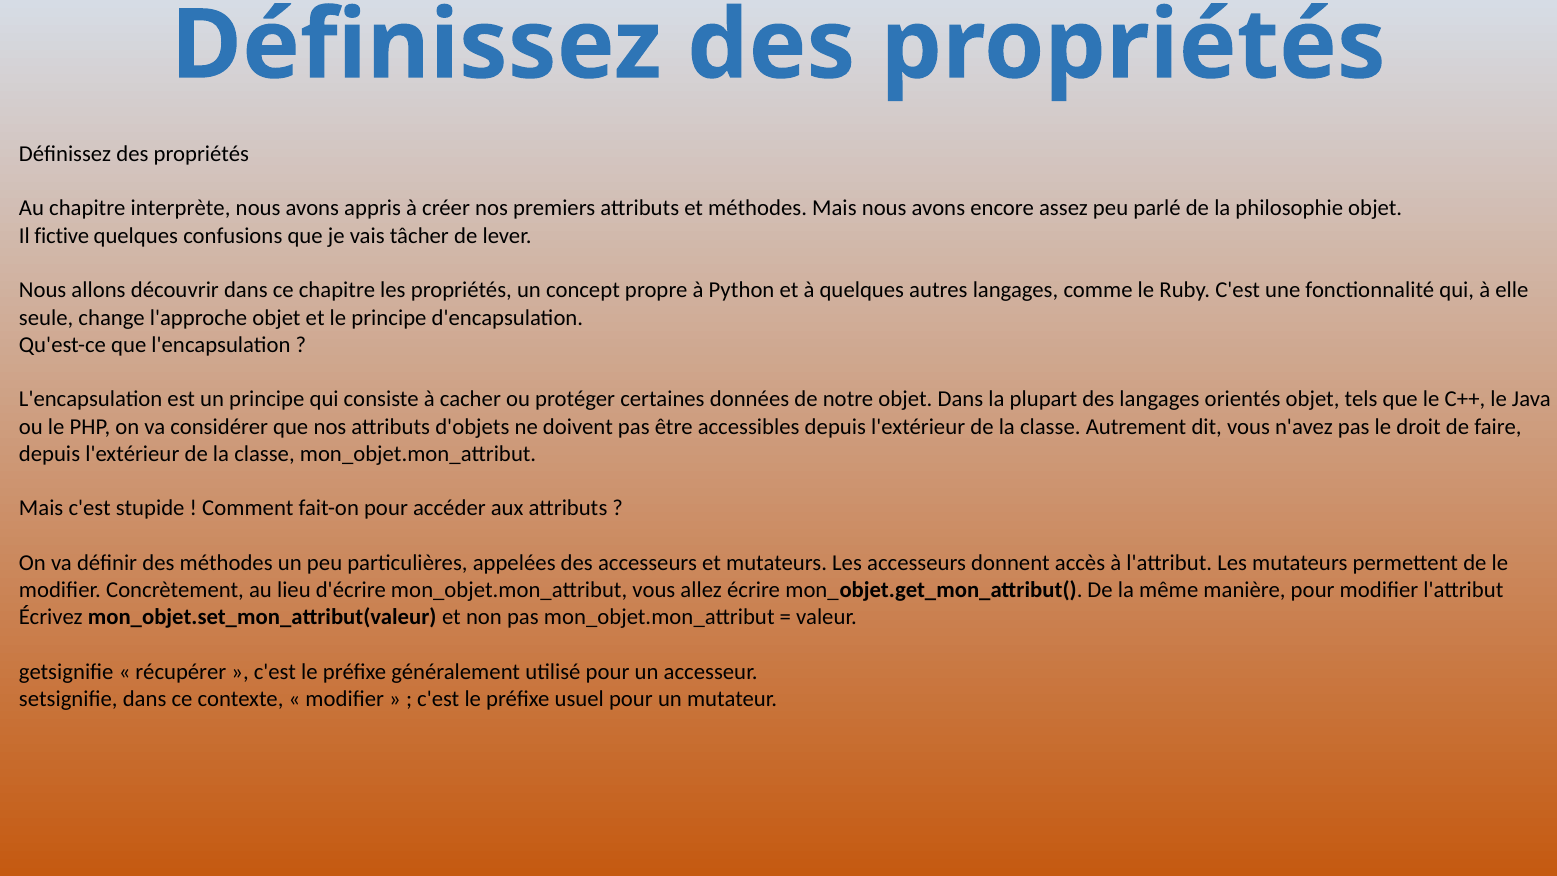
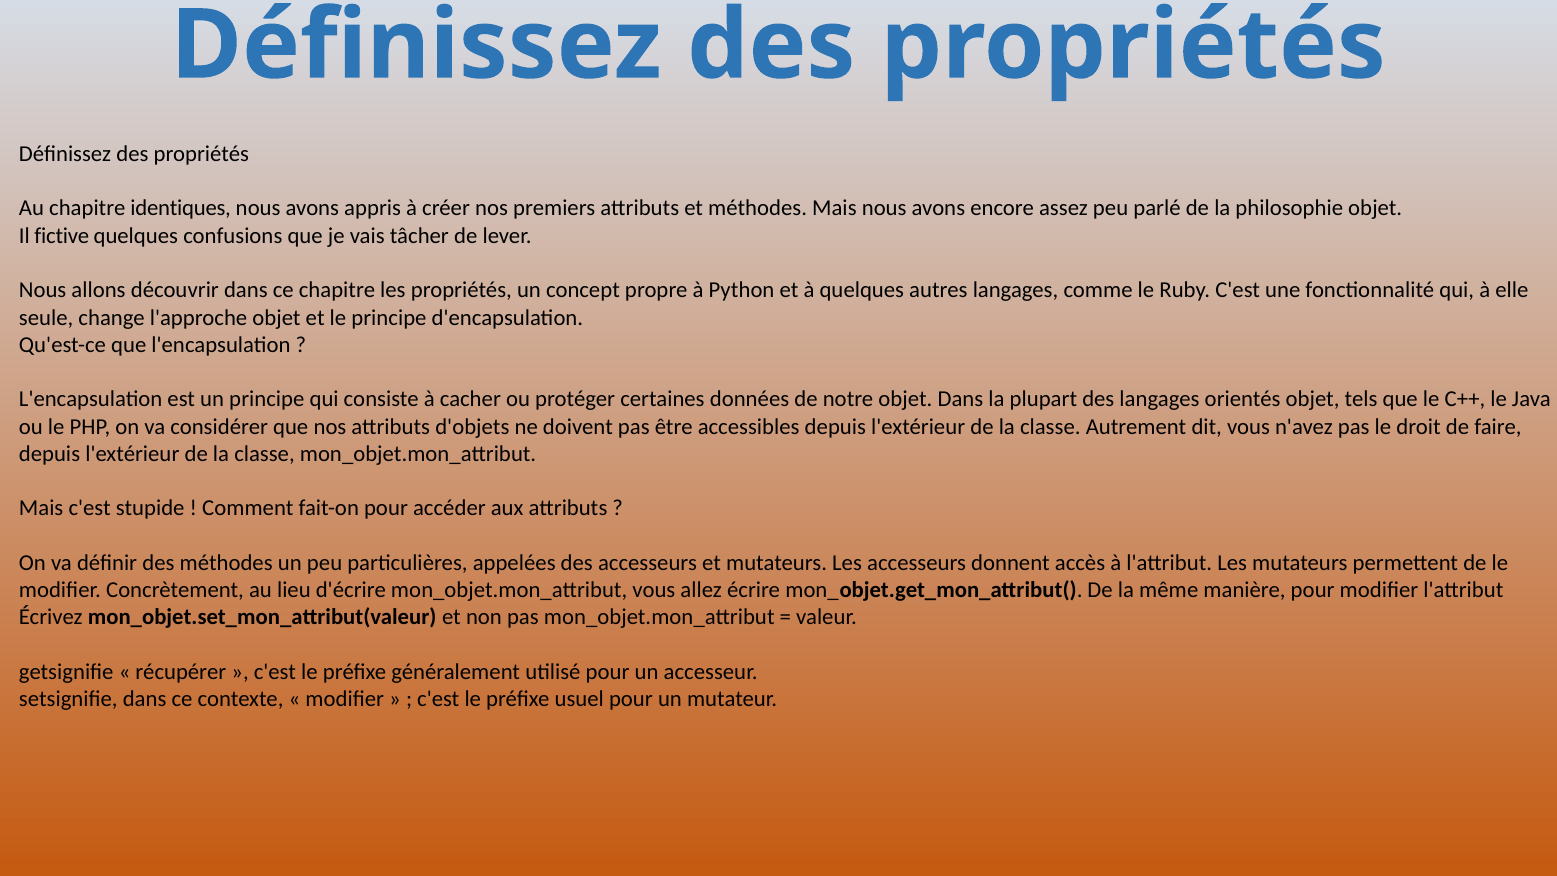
interprète: interprète -> identiques (181, 208)
